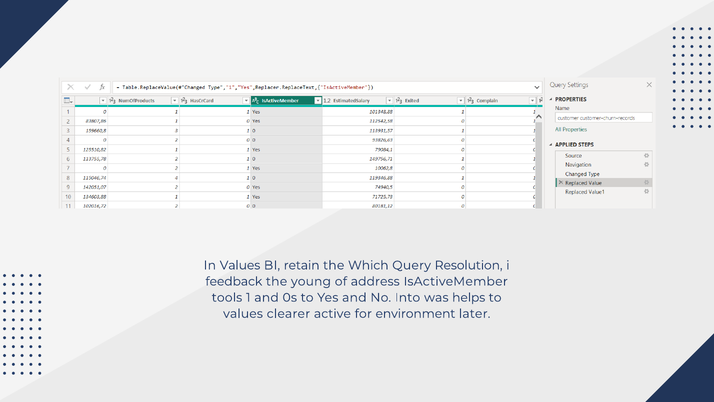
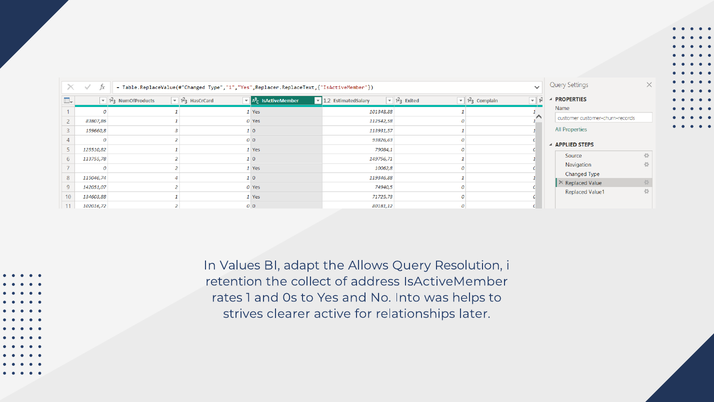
retain: retain -> adapt (302, 265)
Which: Which -> Allows (368, 265)
feedback: feedback -> retention (234, 281)
young: young -> collect (311, 281)
tools: tools -> rates (227, 297)
values: values -> strives (243, 313)
environment: environment -> relationships (415, 313)
